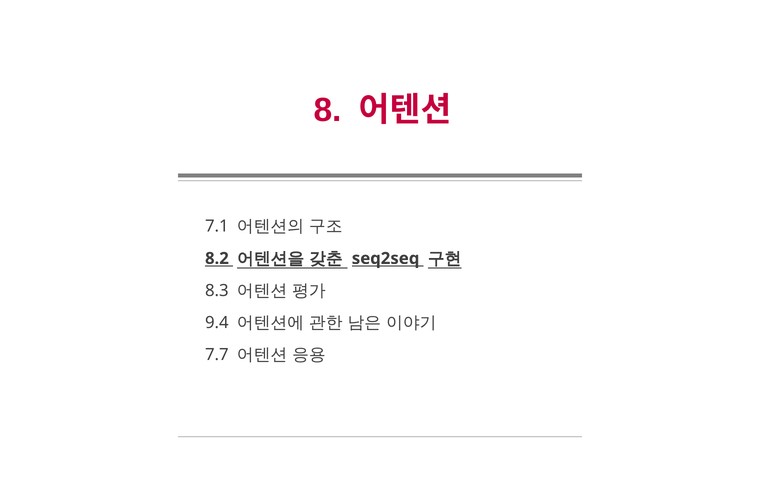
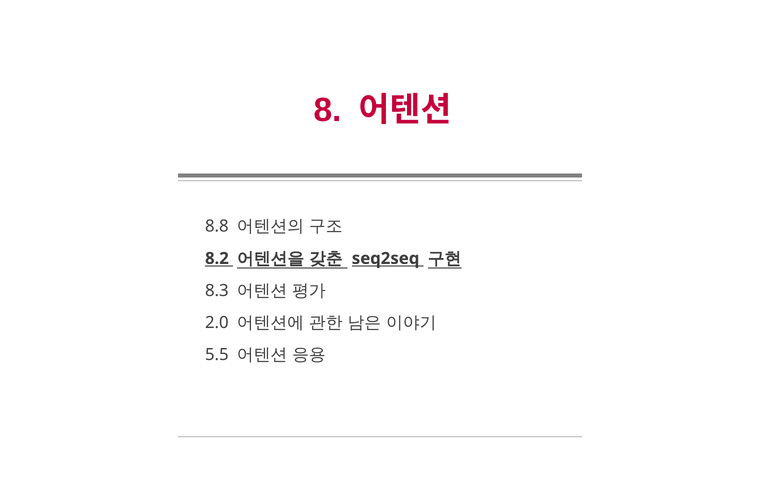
7.1: 7.1 -> 8.8 (217, 226)
9.4: 9.4 -> 2.0 (217, 323)
7.7: 7.7 -> 5.5 (217, 355)
